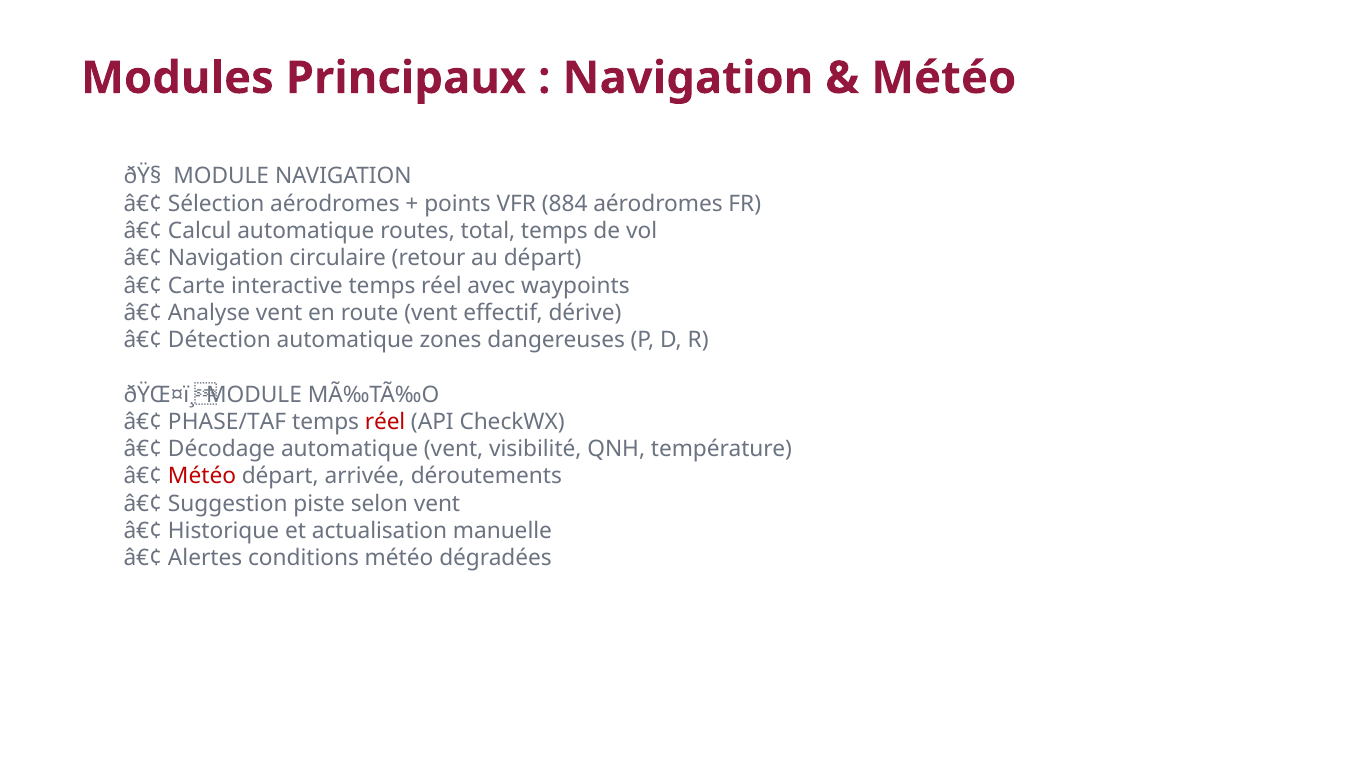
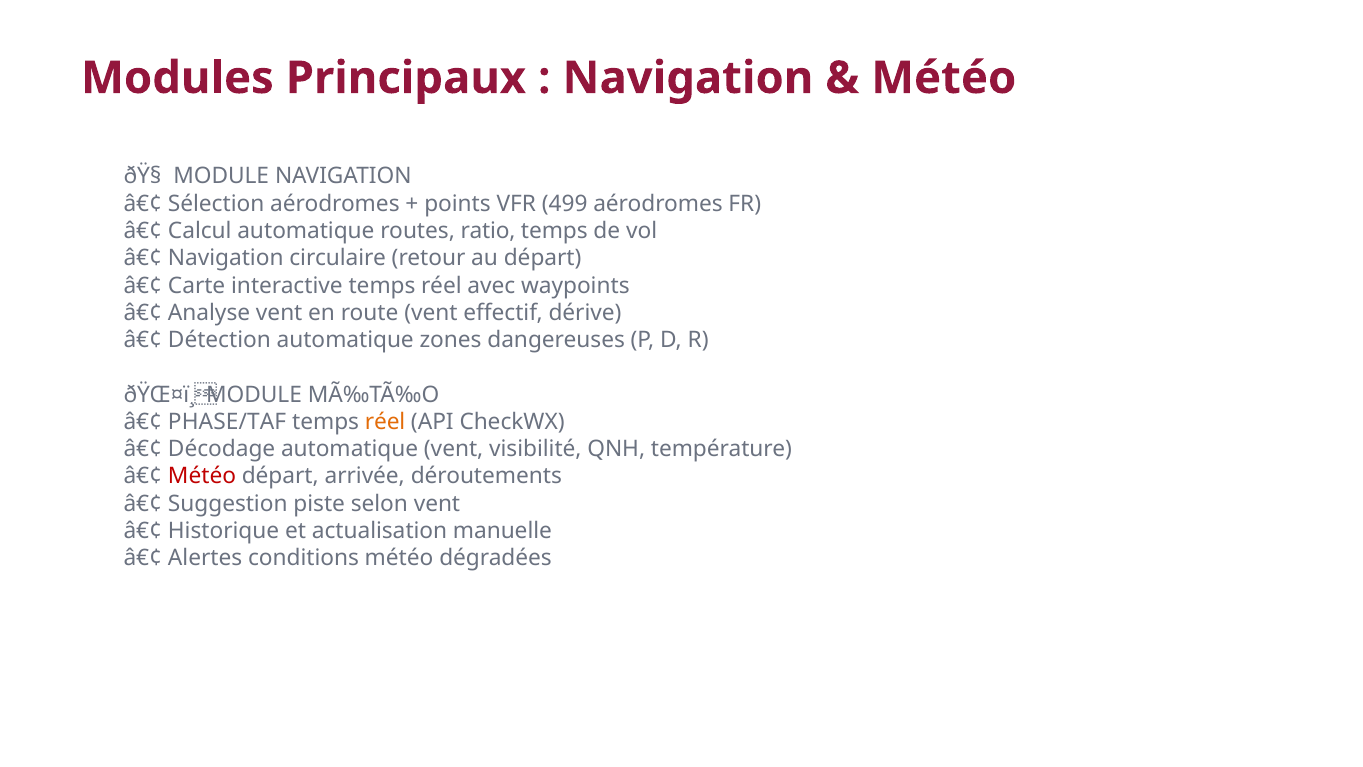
884: 884 -> 499 (565, 204)
total: total -> ratio (488, 231)
réel colour: red -> orange (385, 422)
